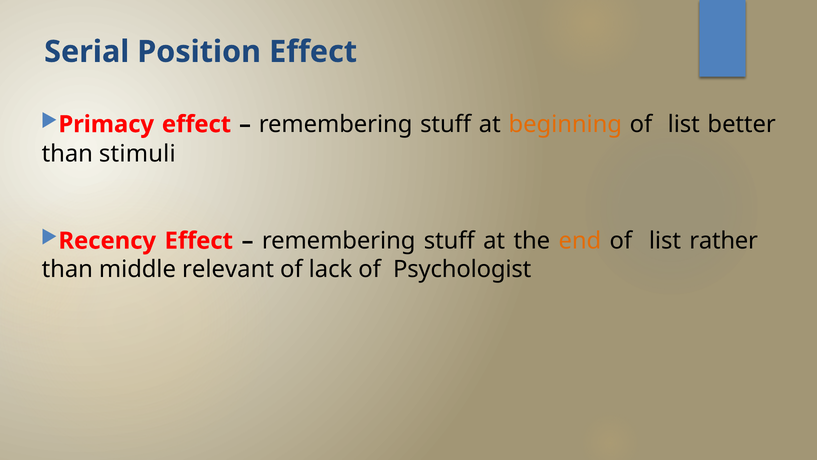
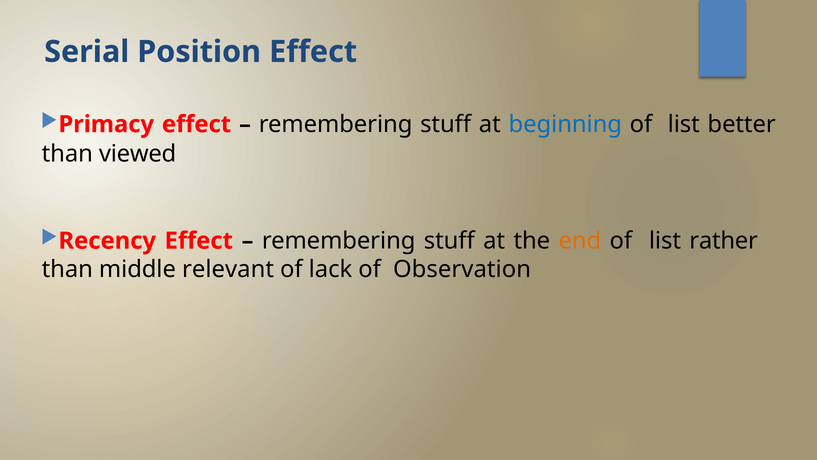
beginning colour: orange -> blue (565, 124)
stimuli: stimuli -> viewed (138, 154)
Psychologist: Psychologist -> Observation (462, 269)
